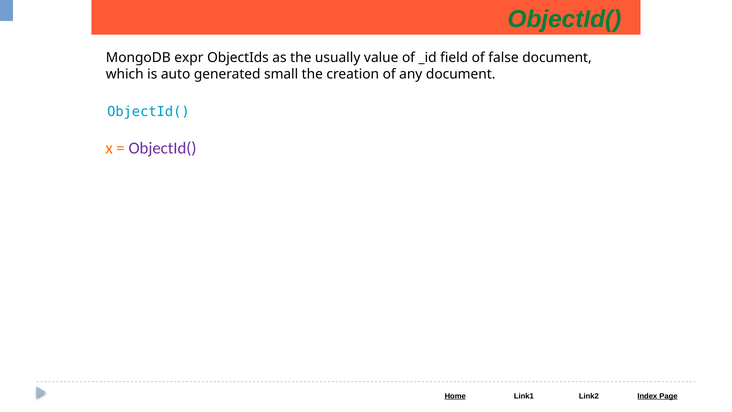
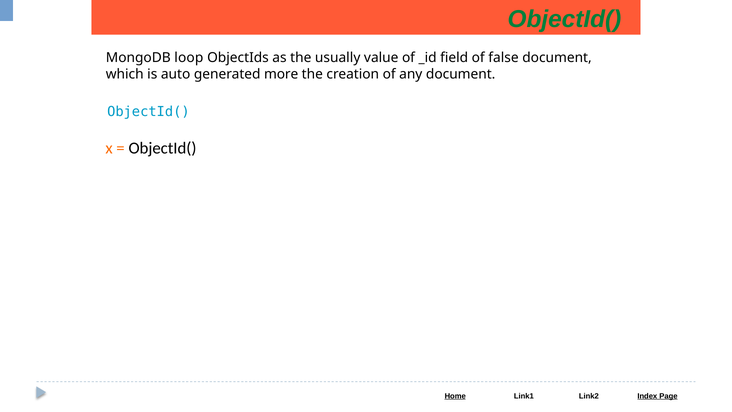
expr: expr -> loop (189, 58)
small: small -> more (281, 74)
ObjectId( colour: purple -> black (162, 148)
